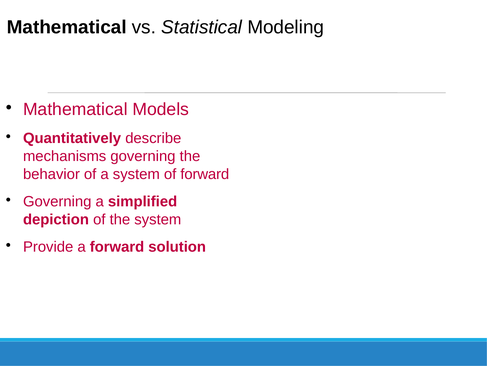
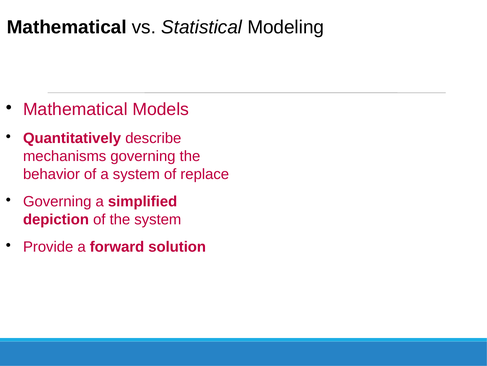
of forward: forward -> replace (205, 174)
